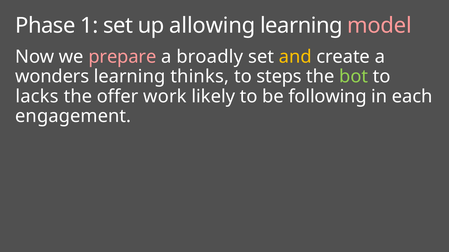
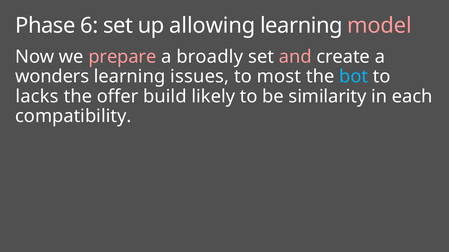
1: 1 -> 6 (89, 26)
and colour: yellow -> pink (295, 57)
thinks: thinks -> issues (200, 77)
steps: steps -> most (279, 77)
bot colour: light green -> light blue (354, 77)
work: work -> build (165, 96)
following: following -> similarity (328, 96)
engagement: engagement -> compatibility (73, 116)
